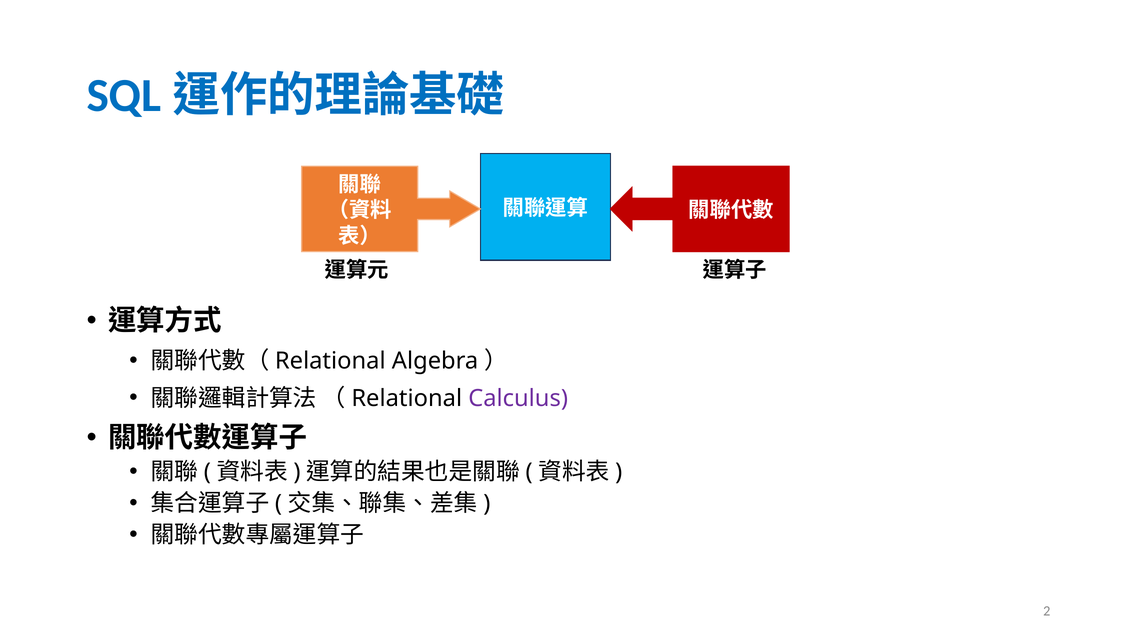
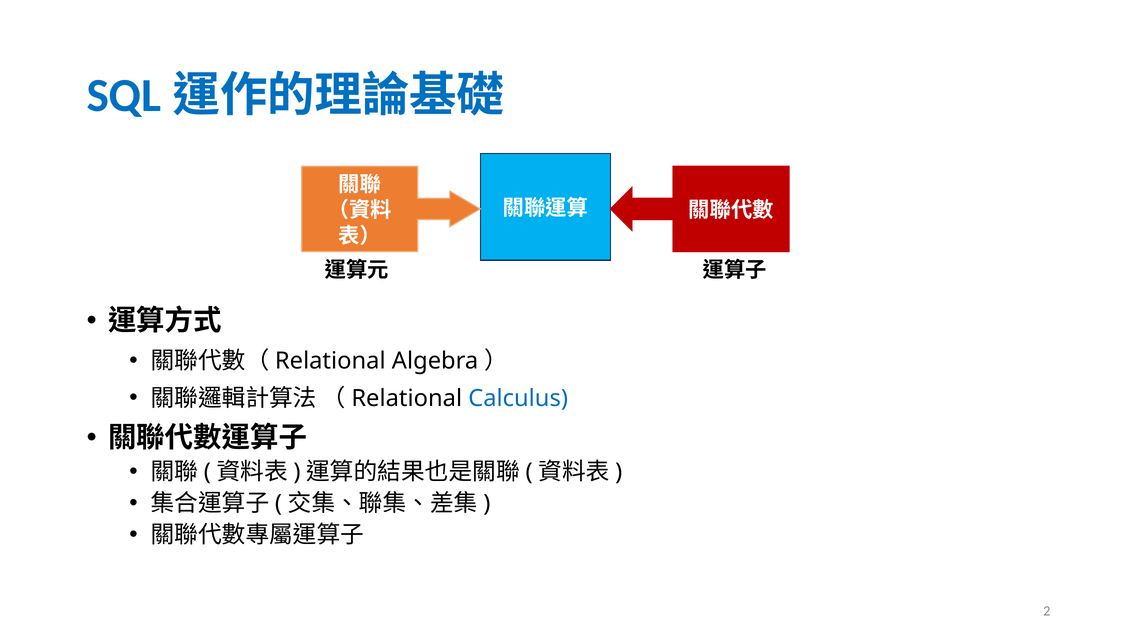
Calculus colour: purple -> blue (518, 398)
